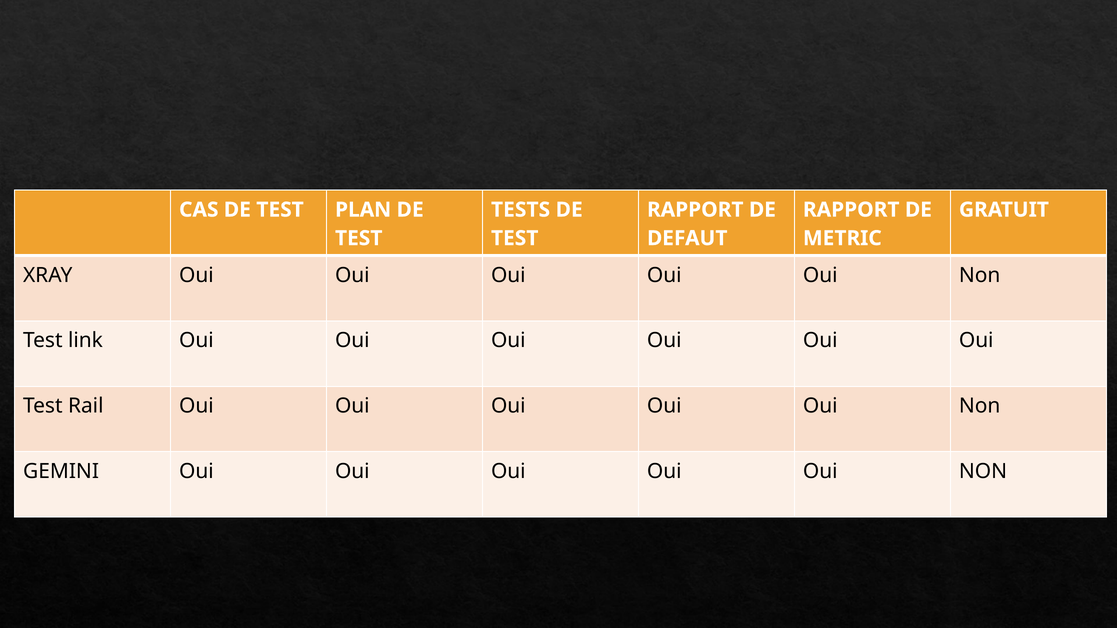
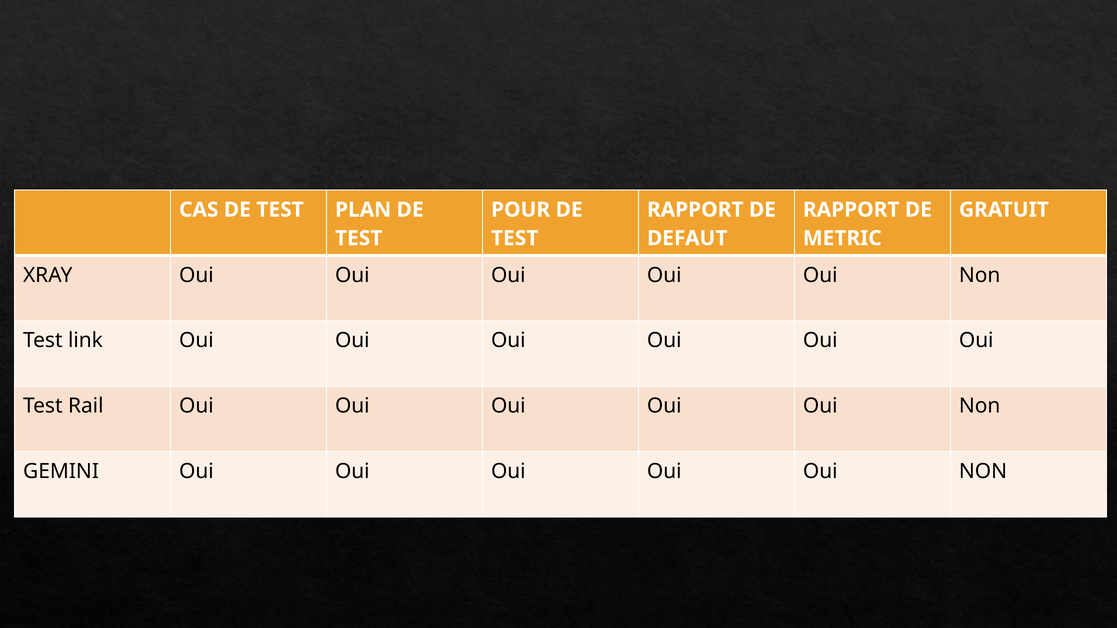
TESTS: TESTS -> POUR (521, 210)
